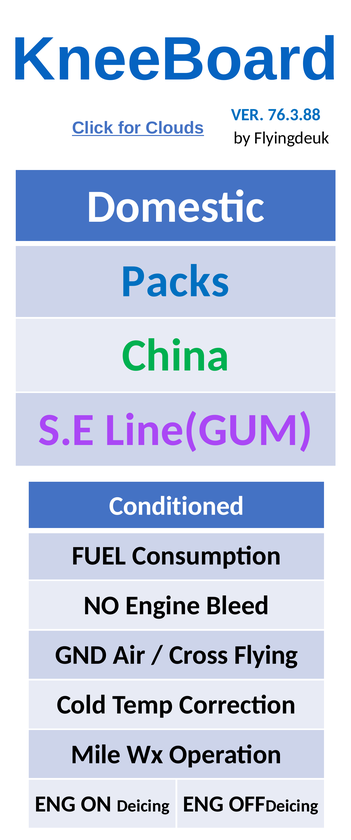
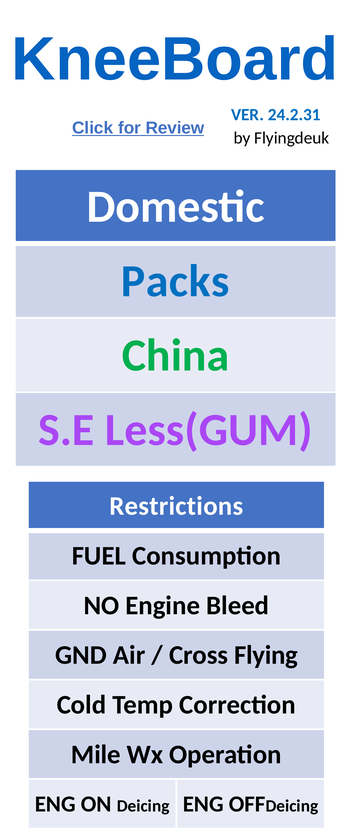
76.3.88: 76.3.88 -> 24.2.31 (294, 115)
Clouds: Clouds -> Review (175, 128)
Line(GUM: Line(GUM -> Less(GUM (209, 430)
Conditioned: Conditioned -> Restrictions (176, 506)
